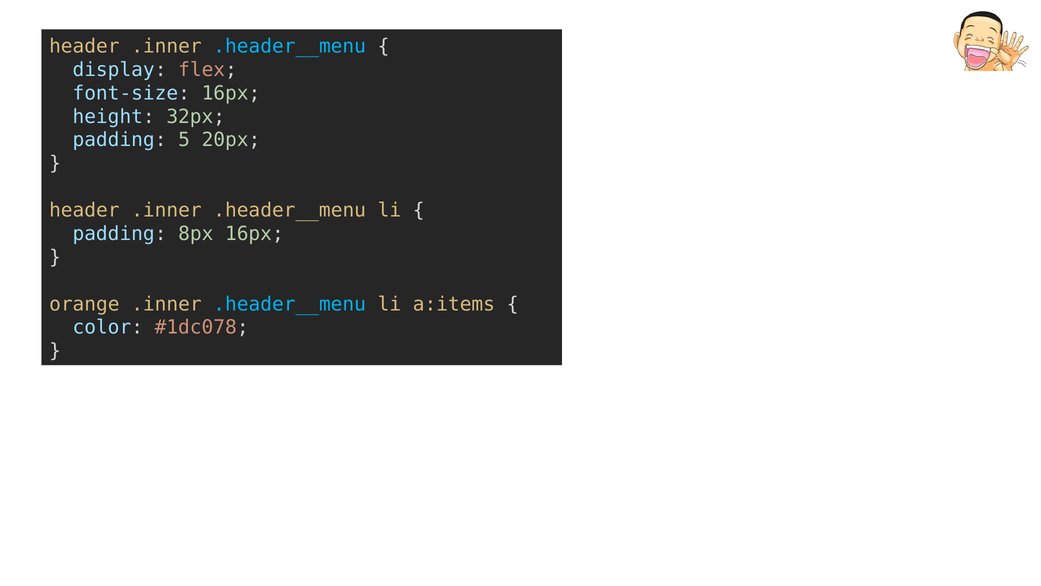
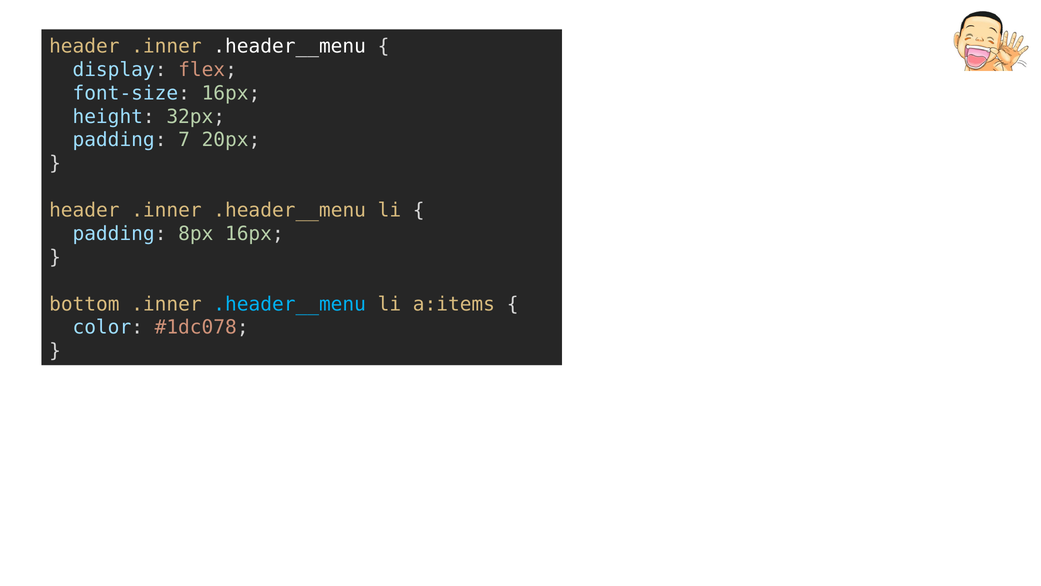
.header__menu colour: light blue -> white (290, 46)
5: 5 -> 7 (184, 140)
orange: orange -> bottom (84, 304)
